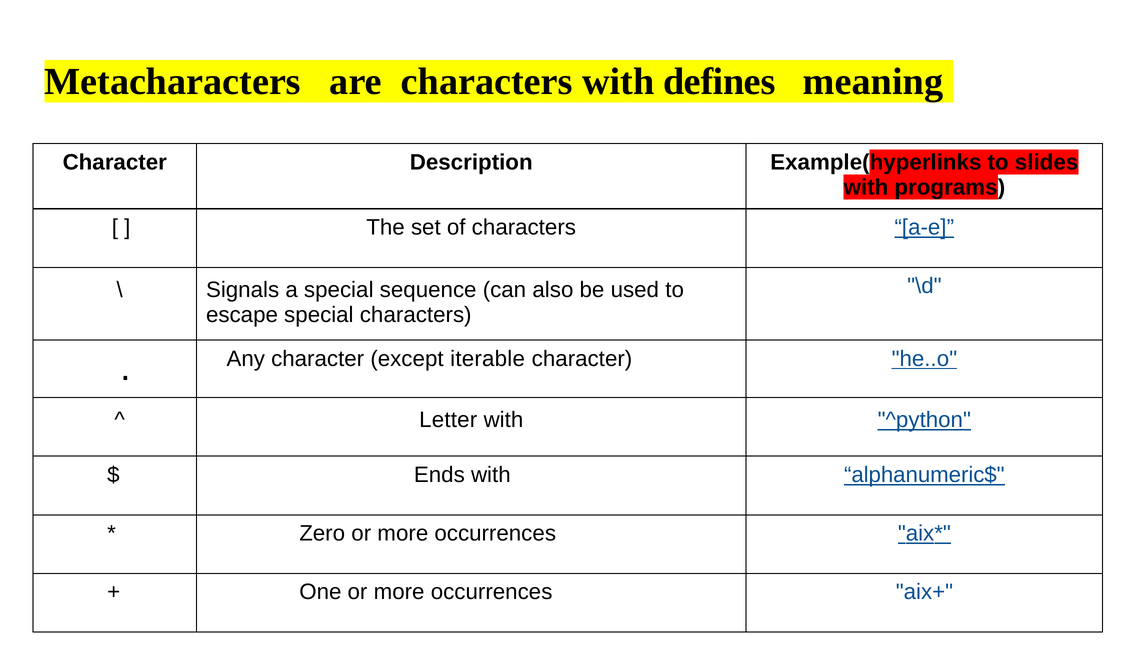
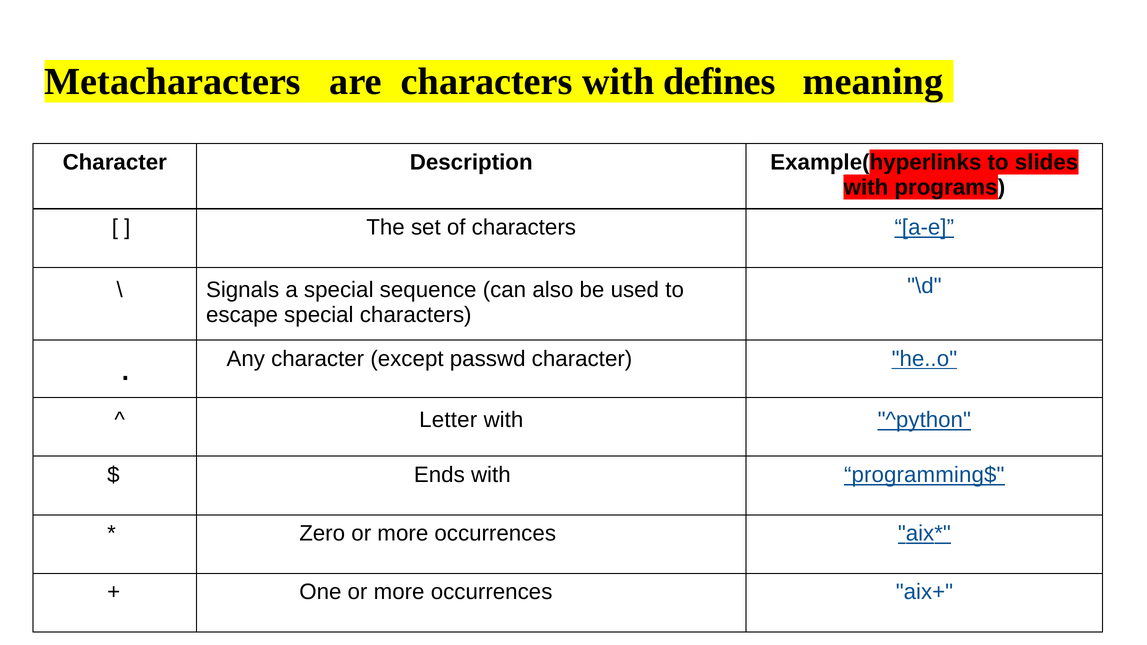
iterable: iterable -> passwd (488, 359)
alphanumeric$: alphanumeric$ -> programming$ (924, 475)
